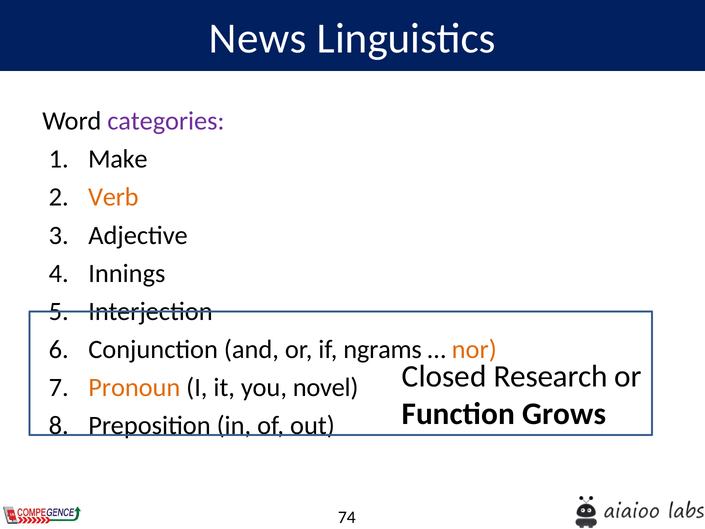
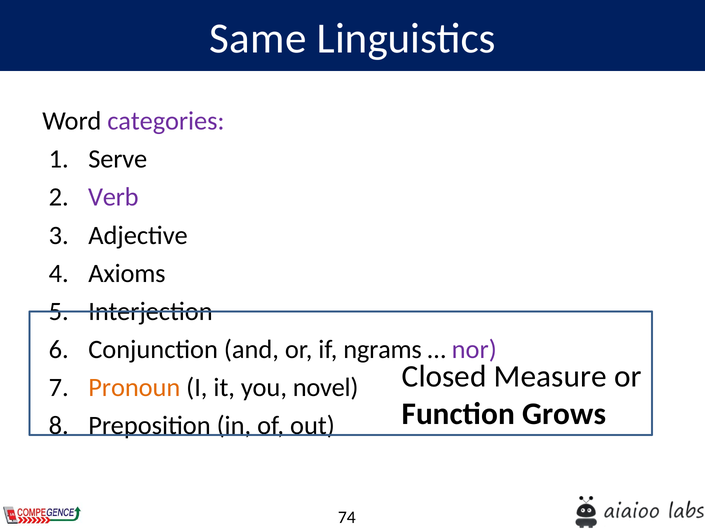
News: News -> Same (258, 38)
Make: Make -> Serve (118, 159)
Verb colour: orange -> purple (113, 197)
Innings: Innings -> Axioms (127, 273)
nor colour: orange -> purple (474, 349)
Research: Research -> Measure (550, 376)
